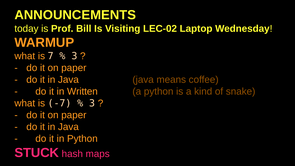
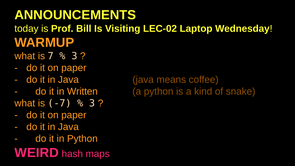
STUCK: STUCK -> WEIRD (37, 153)
